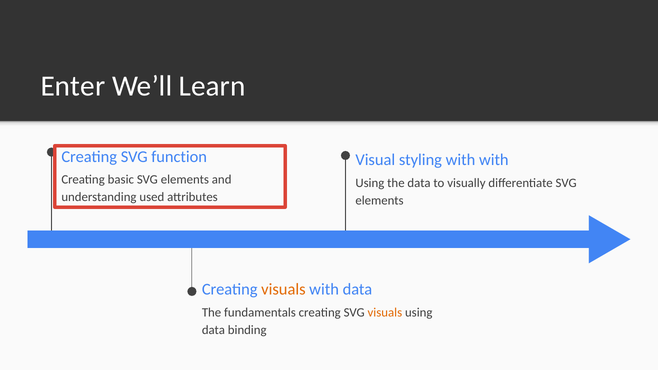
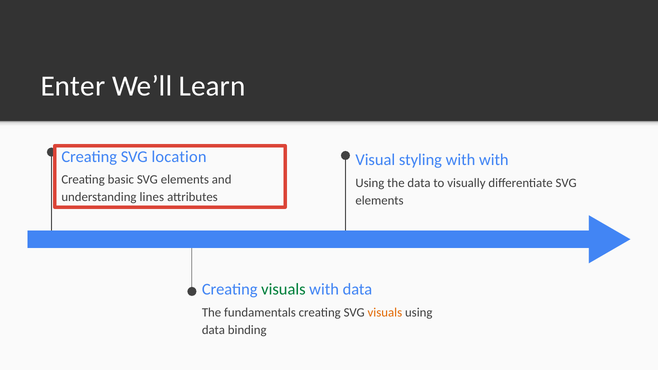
function: function -> location (179, 157)
used: used -> lines (152, 197)
visuals colour: orange -> green (283, 290)
